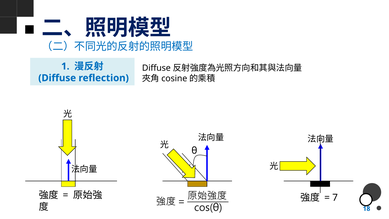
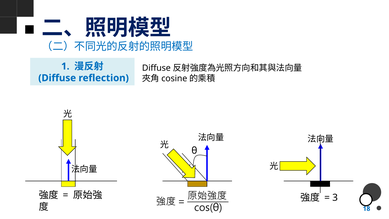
7: 7 -> 3 (335, 198)
